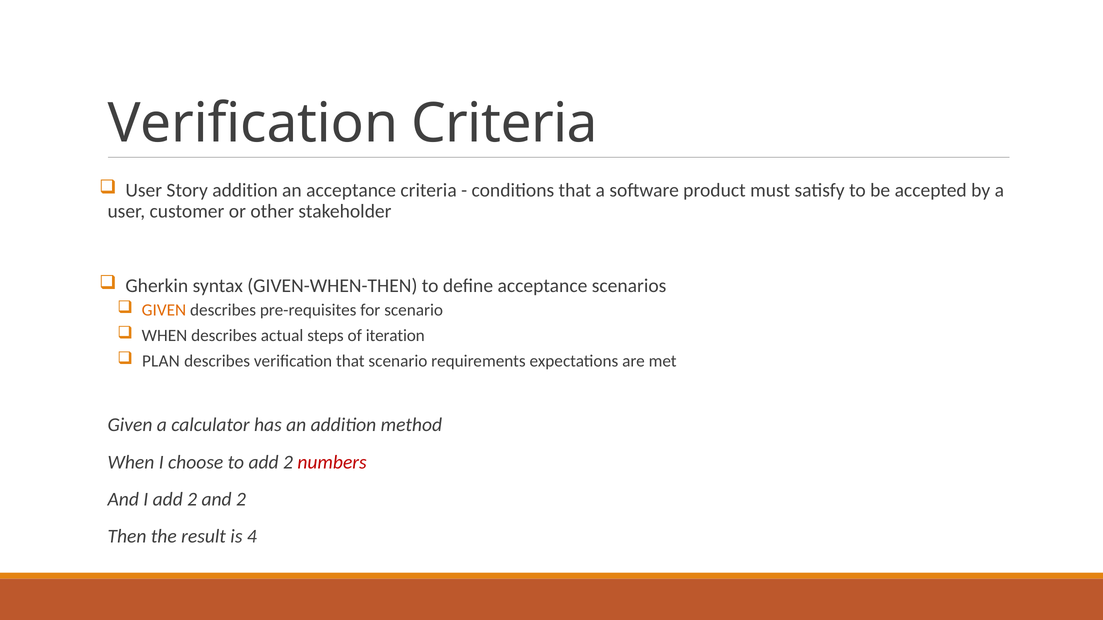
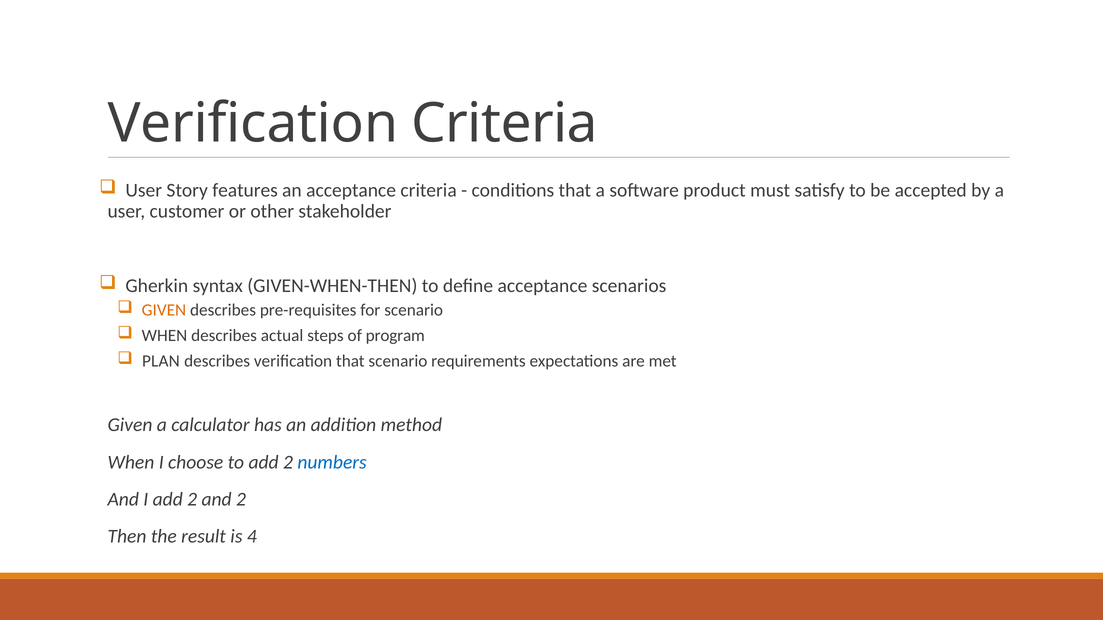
Story addition: addition -> features (245, 190)
iteration: iteration -> program (395, 336)
numbers colour: red -> blue (332, 462)
